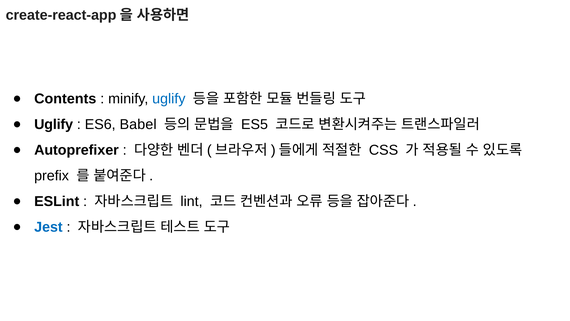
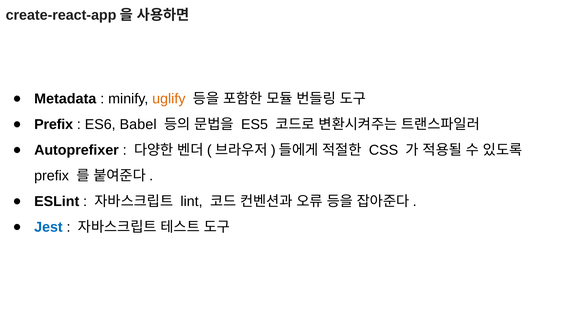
Contents: Contents -> Metadata (65, 99)
uglify colour: blue -> orange (169, 99)
Uglify: Uglify -> Prefix (54, 124)
